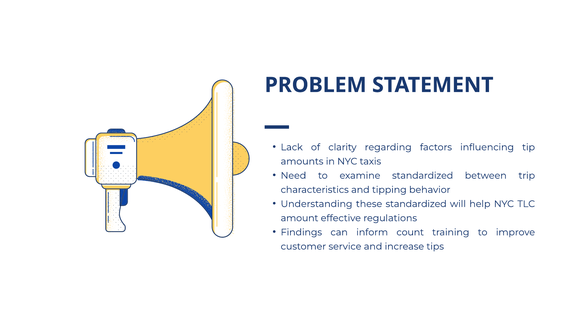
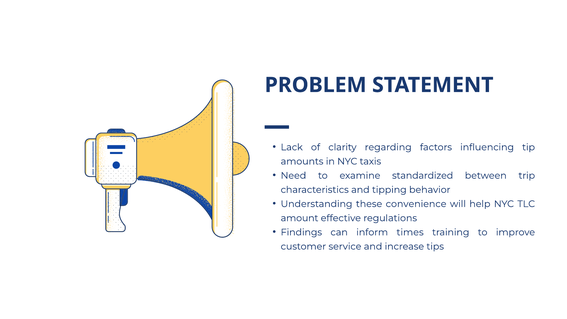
these standardized: standardized -> convenience (416, 204)
count: count -> times (410, 232)
